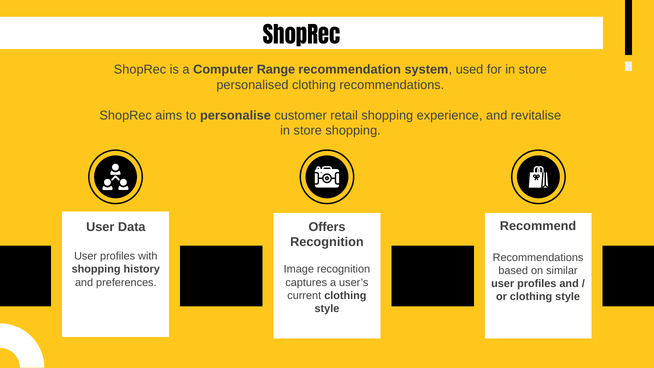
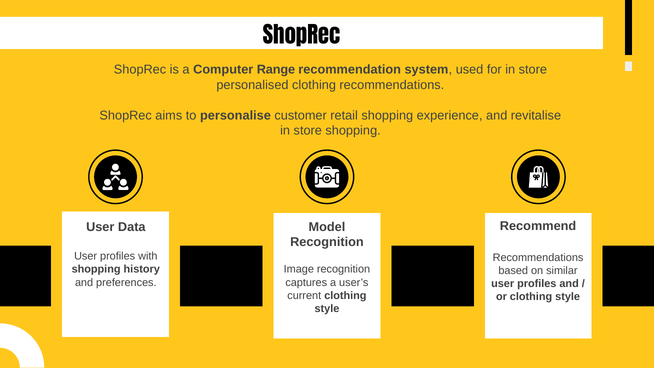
Offers: Offers -> Model (327, 227)
